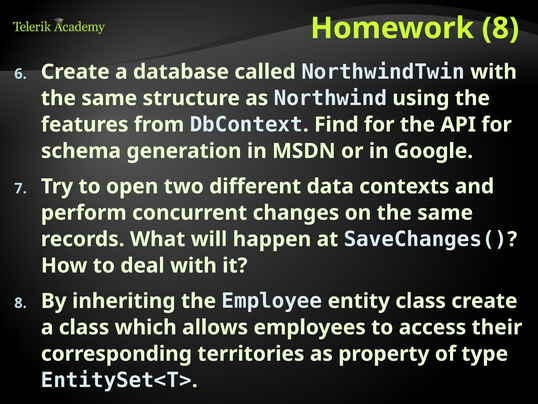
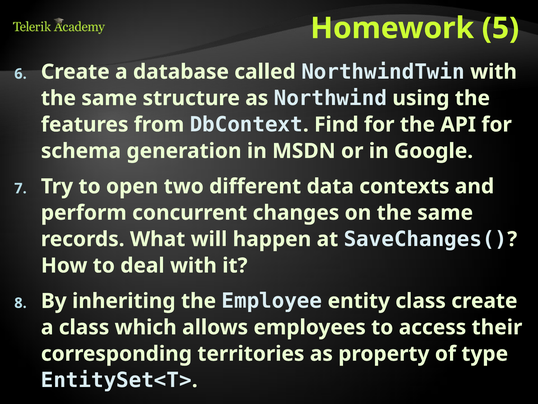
Homework 8: 8 -> 5 (500, 28)
